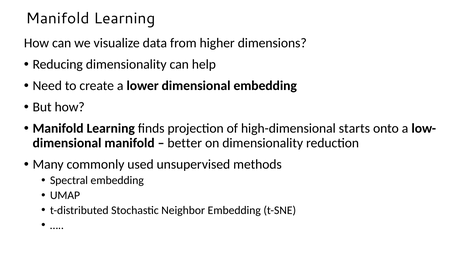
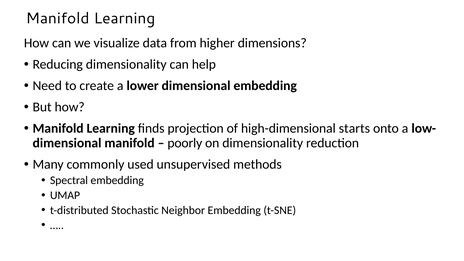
better: better -> poorly (185, 143)
